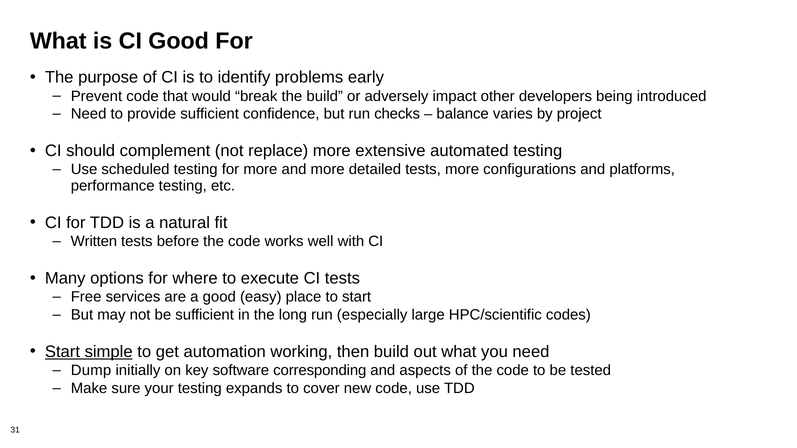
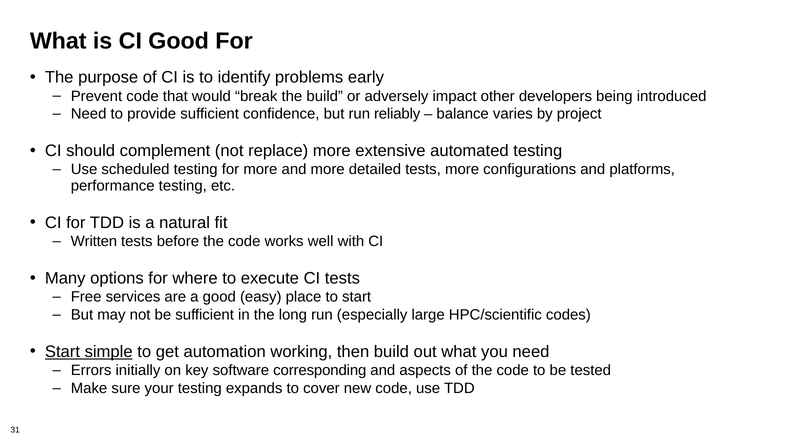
checks: checks -> reliably (397, 114)
Dump: Dump -> Errors (91, 371)
